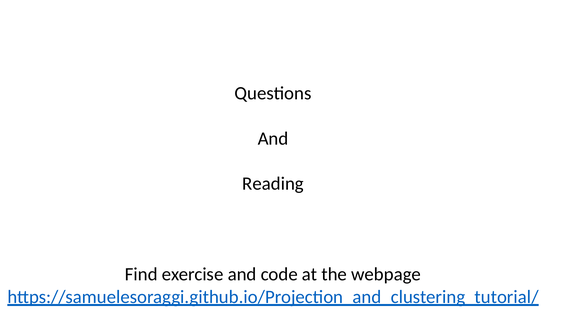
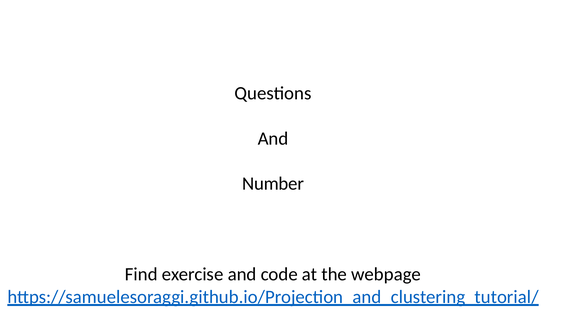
Reading: Reading -> Number (273, 184)
